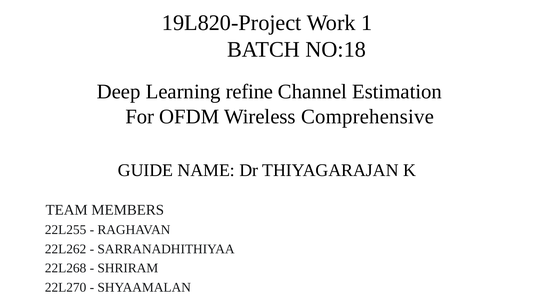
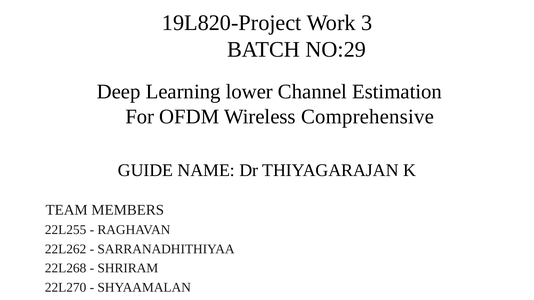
1: 1 -> 3 (367, 23)
NO:18: NO:18 -> NO:29 (336, 50)
refine: refine -> lower (249, 92)
